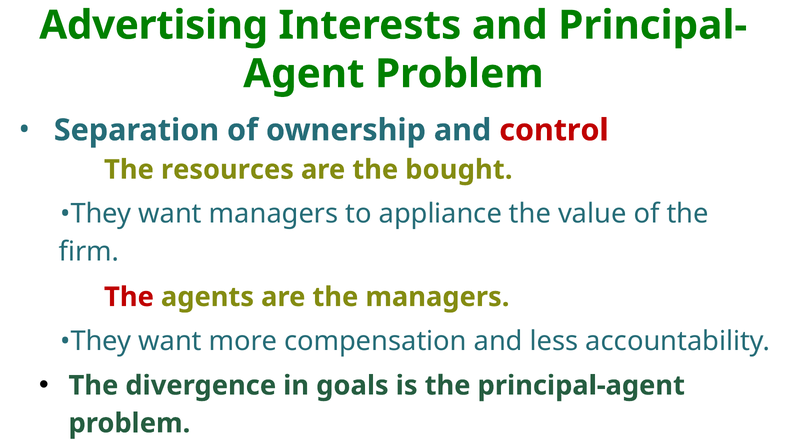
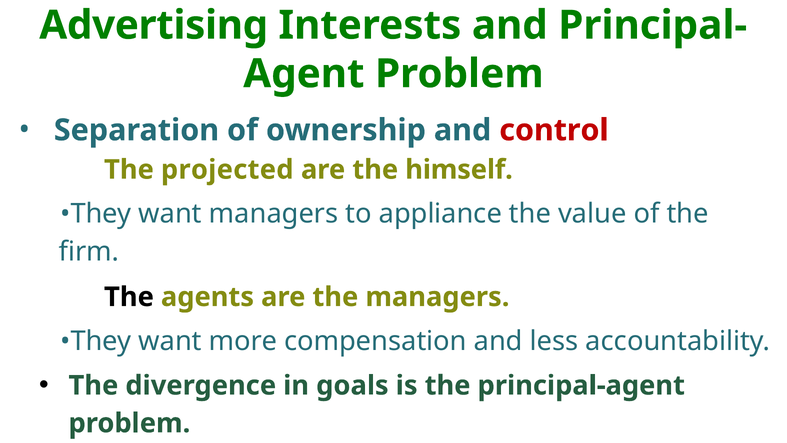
resources: resources -> projected (227, 170)
bought: bought -> himself (459, 170)
The colour: red -> black (129, 297)
